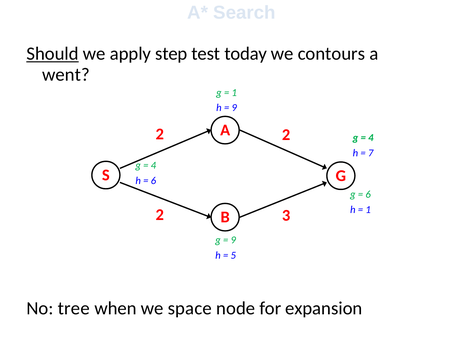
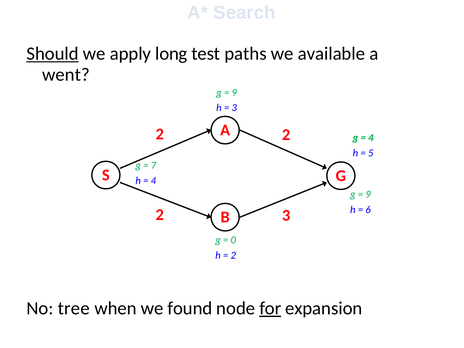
step: step -> long (171, 54)
today: today -> paths (246, 54)
contours: contours -> available (331, 54)
1: 1 -> 9 (234, 93)
9: 9 -> 3 (234, 108)
7: 7 -> 5 (371, 153)
4: 4 -> 7 (153, 165)
6: 6 -> 4 (153, 181)
6: 6 -> 9 (368, 194)
1: 1 -> 6 (368, 210)
9: 9 -> 0 (233, 240)
5: 5 -> 2 (233, 255)
space: space -> found (190, 308)
for underline: none -> present (270, 308)
